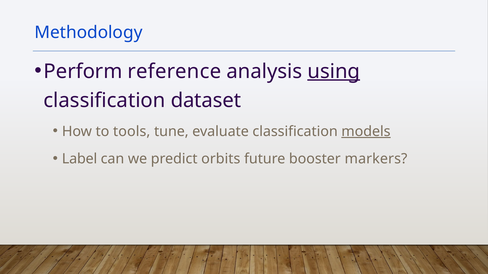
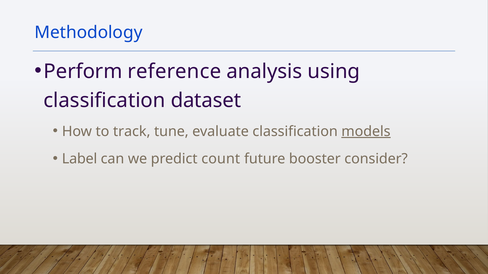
using underline: present -> none (334, 72)
tools: tools -> track (132, 132)
orbits: orbits -> count (221, 159)
markers: markers -> consider (376, 159)
